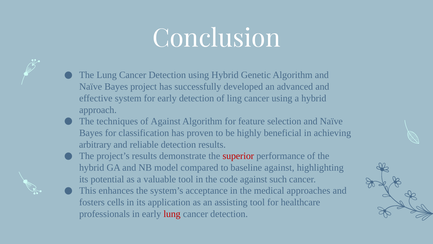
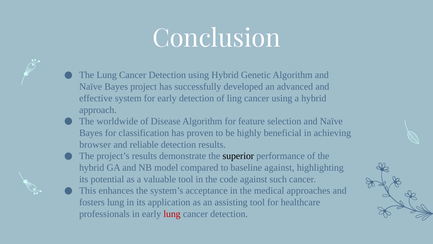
techniques: techniques -> worldwide (117, 121)
of Against: Against -> Disease (166, 121)
arbitrary: arbitrary -> browser (95, 144)
superior colour: red -> black (238, 156)
fosters cells: cells -> lung (116, 202)
